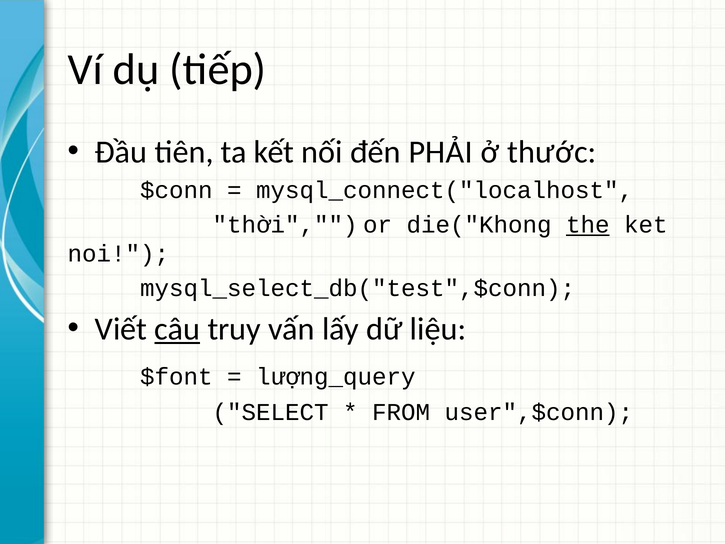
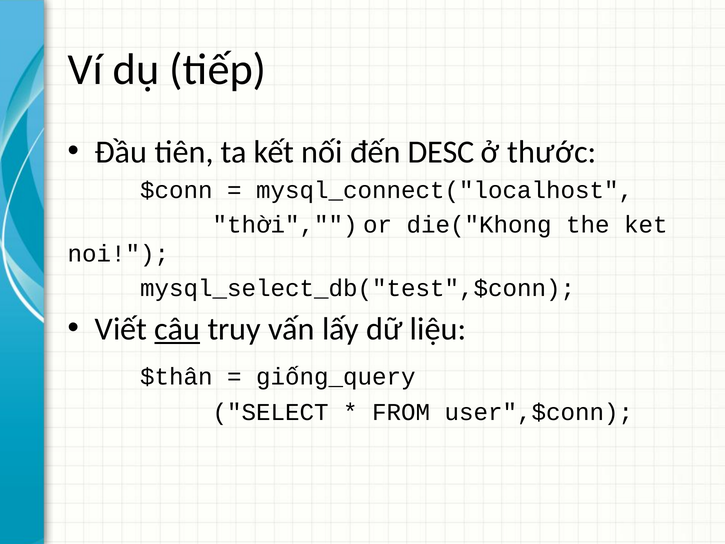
PHẢI: PHẢI -> DESC (441, 152)
the underline: present -> none (588, 225)
$font: $font -> $thân (176, 377)
lượng_query: lượng_query -> giống_query (336, 377)
